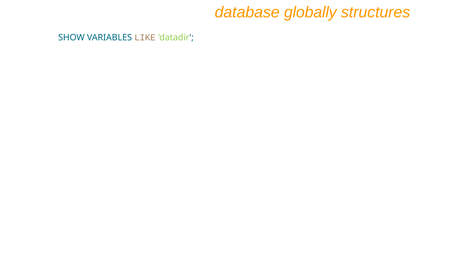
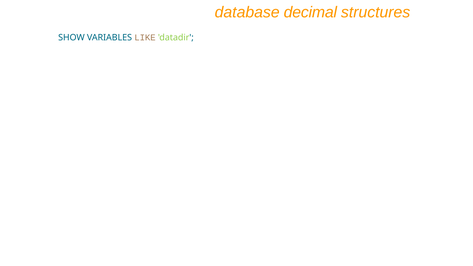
globally: globally -> decimal (310, 12)
